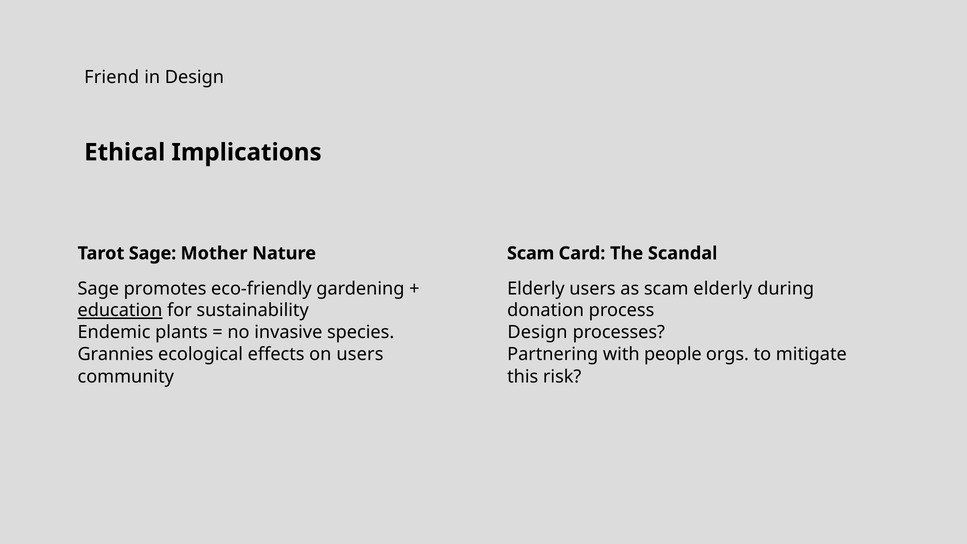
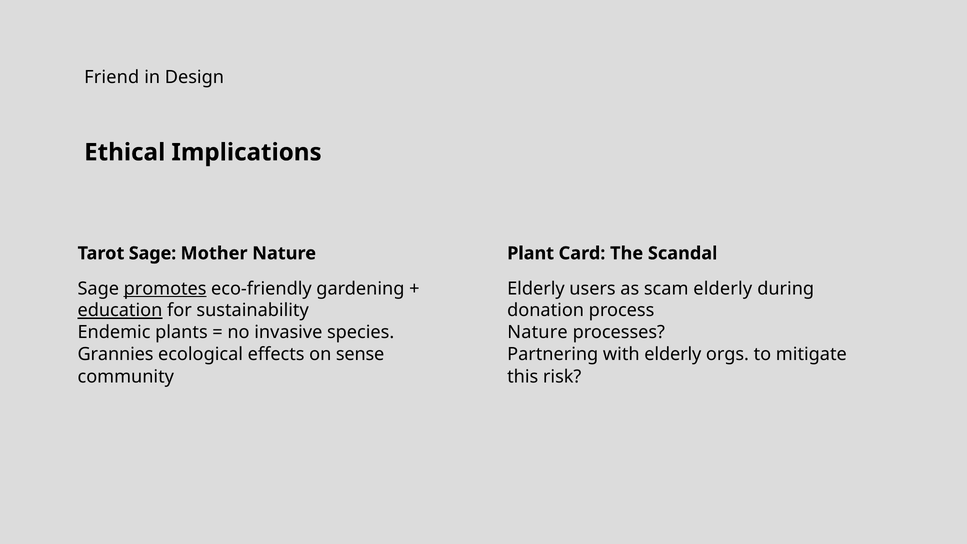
Scam: Scam -> Plant (531, 253)
promotes underline: none -> present (165, 289)
Design: Design -> Nature (537, 332)
on users: users -> sense (360, 354)
with people: people -> elderly (673, 354)
